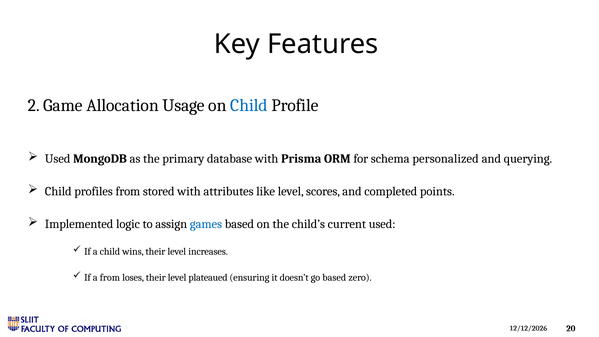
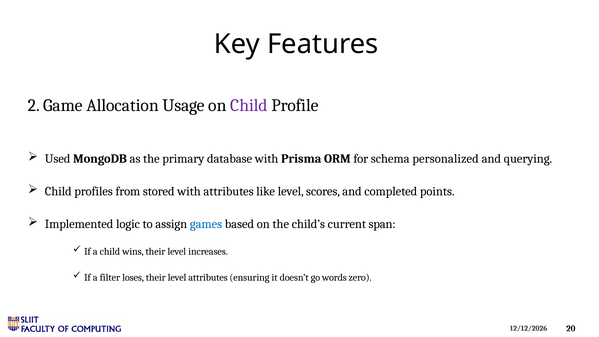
Child colour: blue -> purple (249, 105)
current used: used -> span (382, 224)
a from: from -> filter (110, 278)
level plateaued: plateaued -> attributes (208, 278)
go based: based -> words (334, 278)
